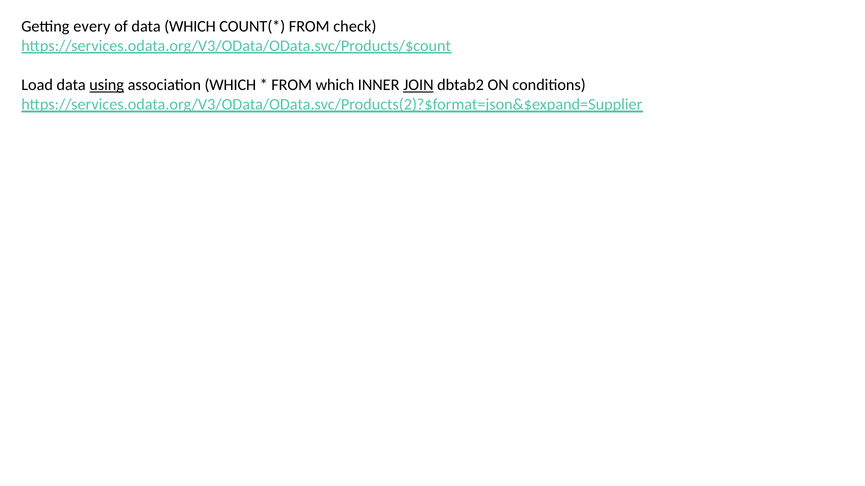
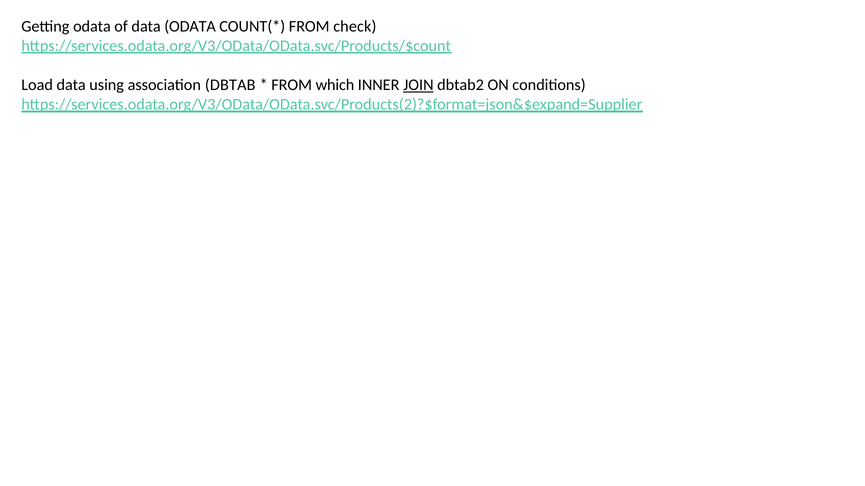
Getting every: every -> odata (92, 26)
data WHICH: WHICH -> ODATA (190, 26)
using underline: present -> none (107, 85)
association WHICH: WHICH -> DBTAB (230, 85)
